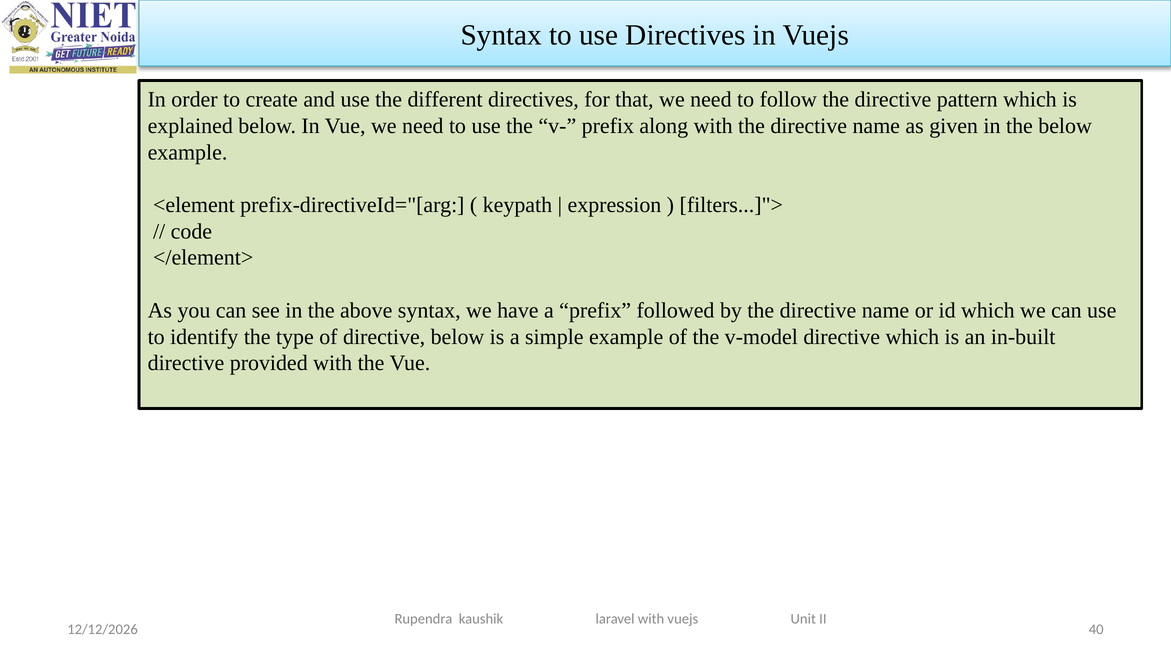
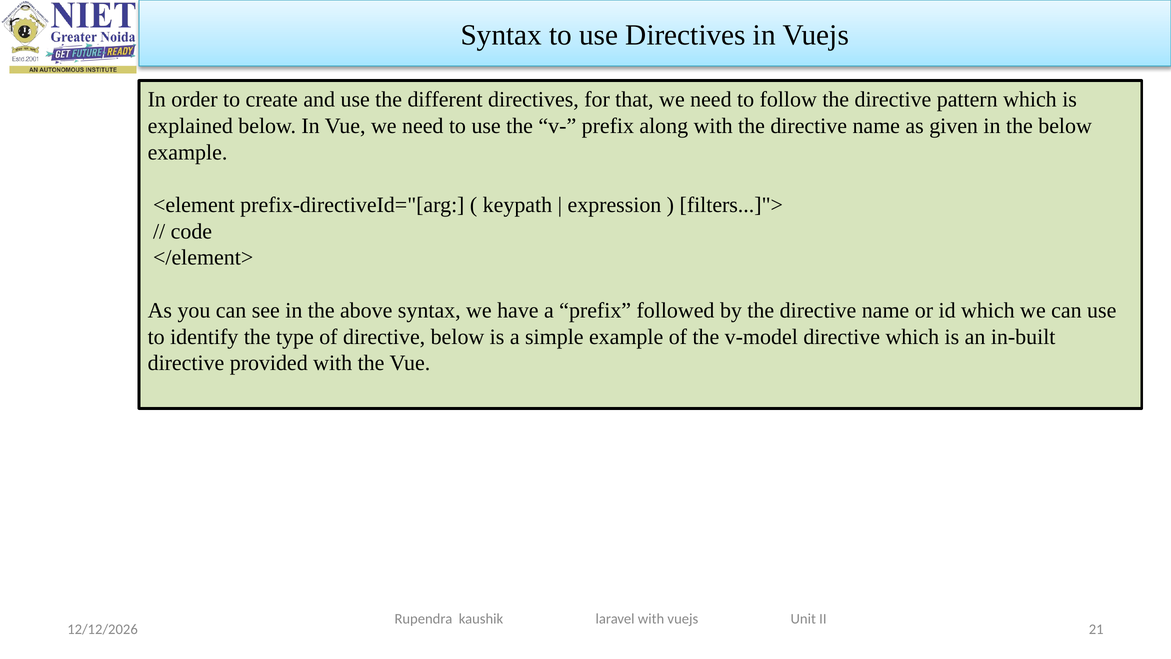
40: 40 -> 21 (1096, 629)
